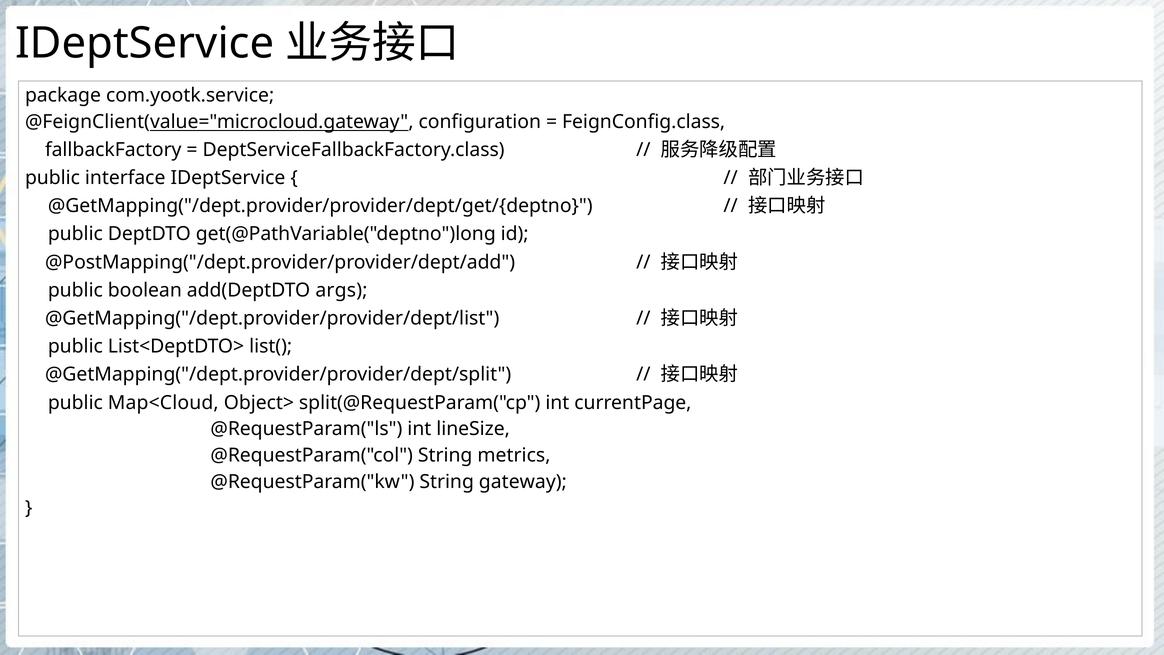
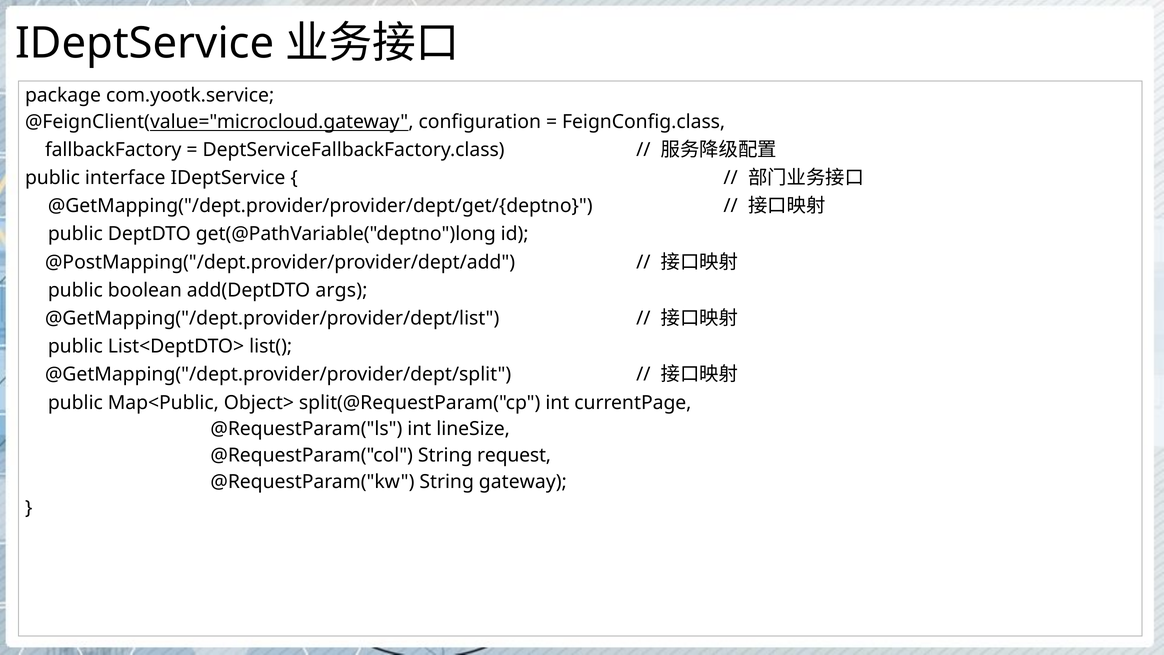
Map<Cloud: Map<Cloud -> Map<Public (163, 402)
metrics: metrics -> request (514, 455)
